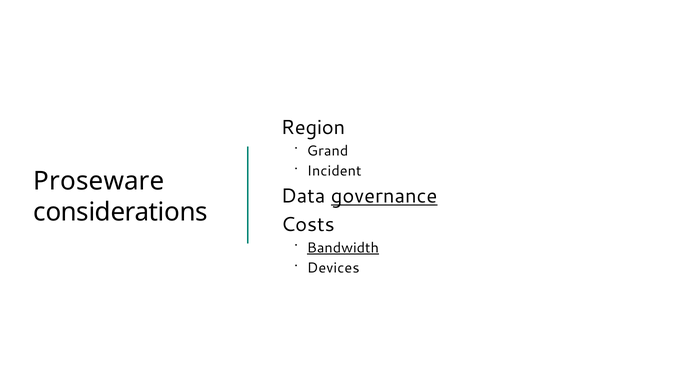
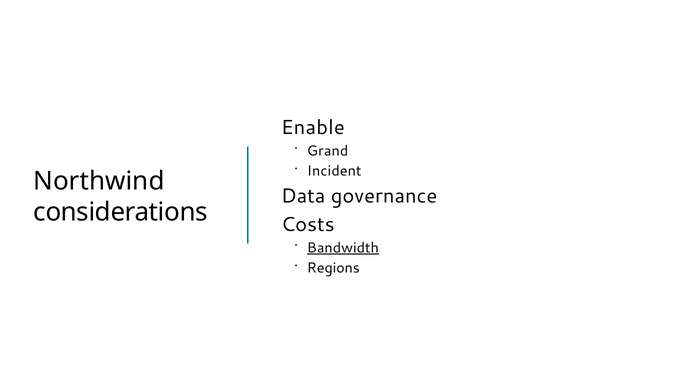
Region: Region -> Enable (313, 127)
Proseware: Proseware -> Northwind (99, 181)
governance underline: present -> none (384, 196)
Devices: Devices -> Regions (333, 268)
